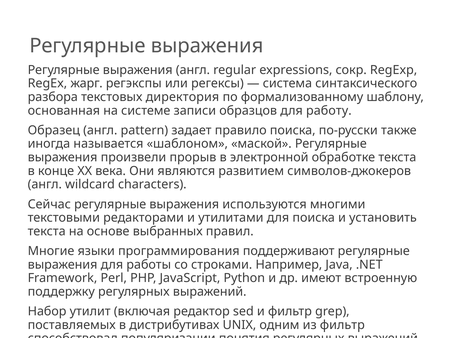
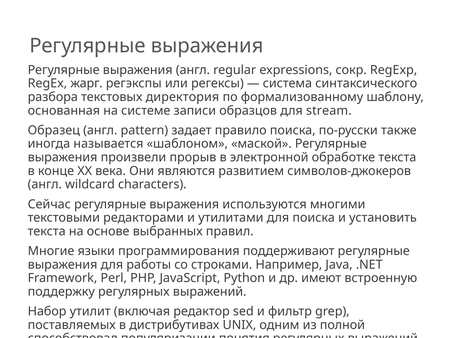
работу: работу -> stream (329, 110)
из фильтр: фильтр -> полной (342, 324)
